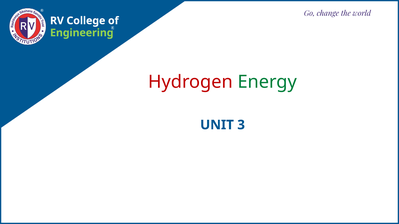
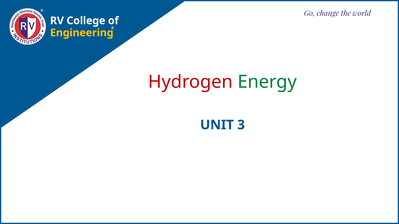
Engineering colour: light green -> yellow (82, 33)
